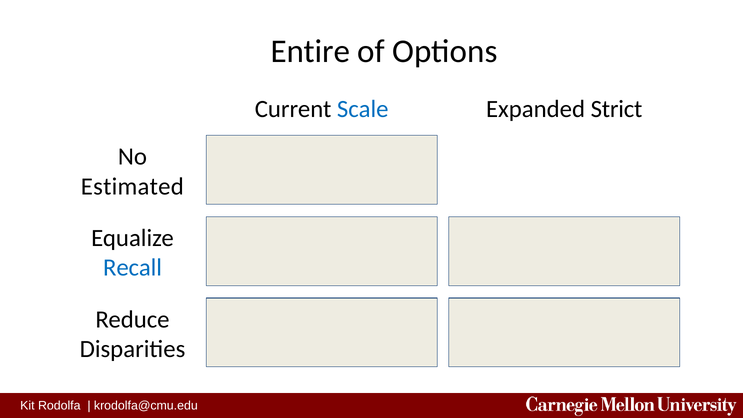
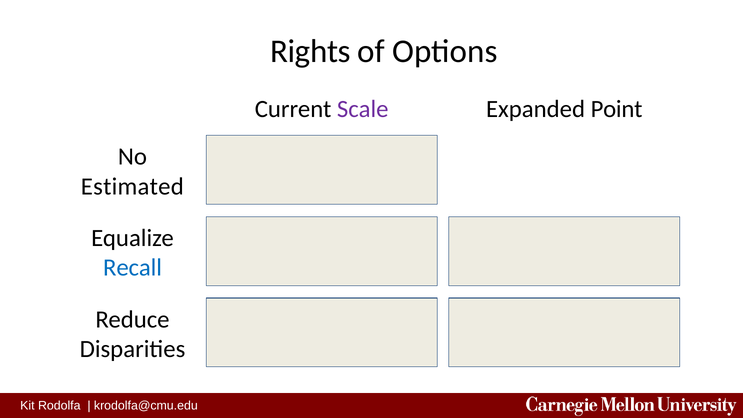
Entire: Entire -> Rights (310, 51)
Scale colour: blue -> purple (363, 109)
Strict: Strict -> Point (617, 109)
